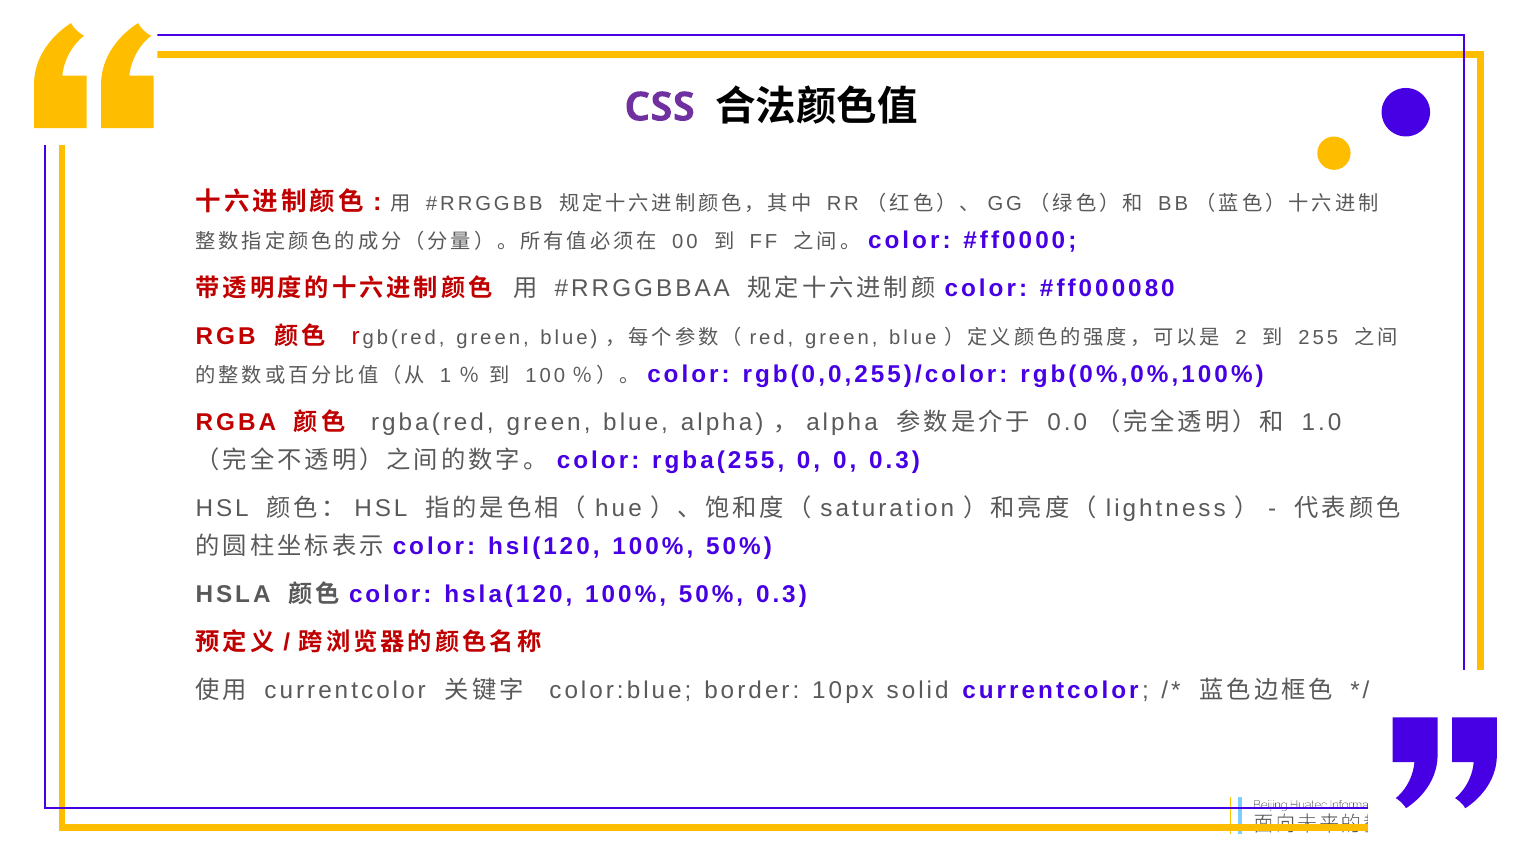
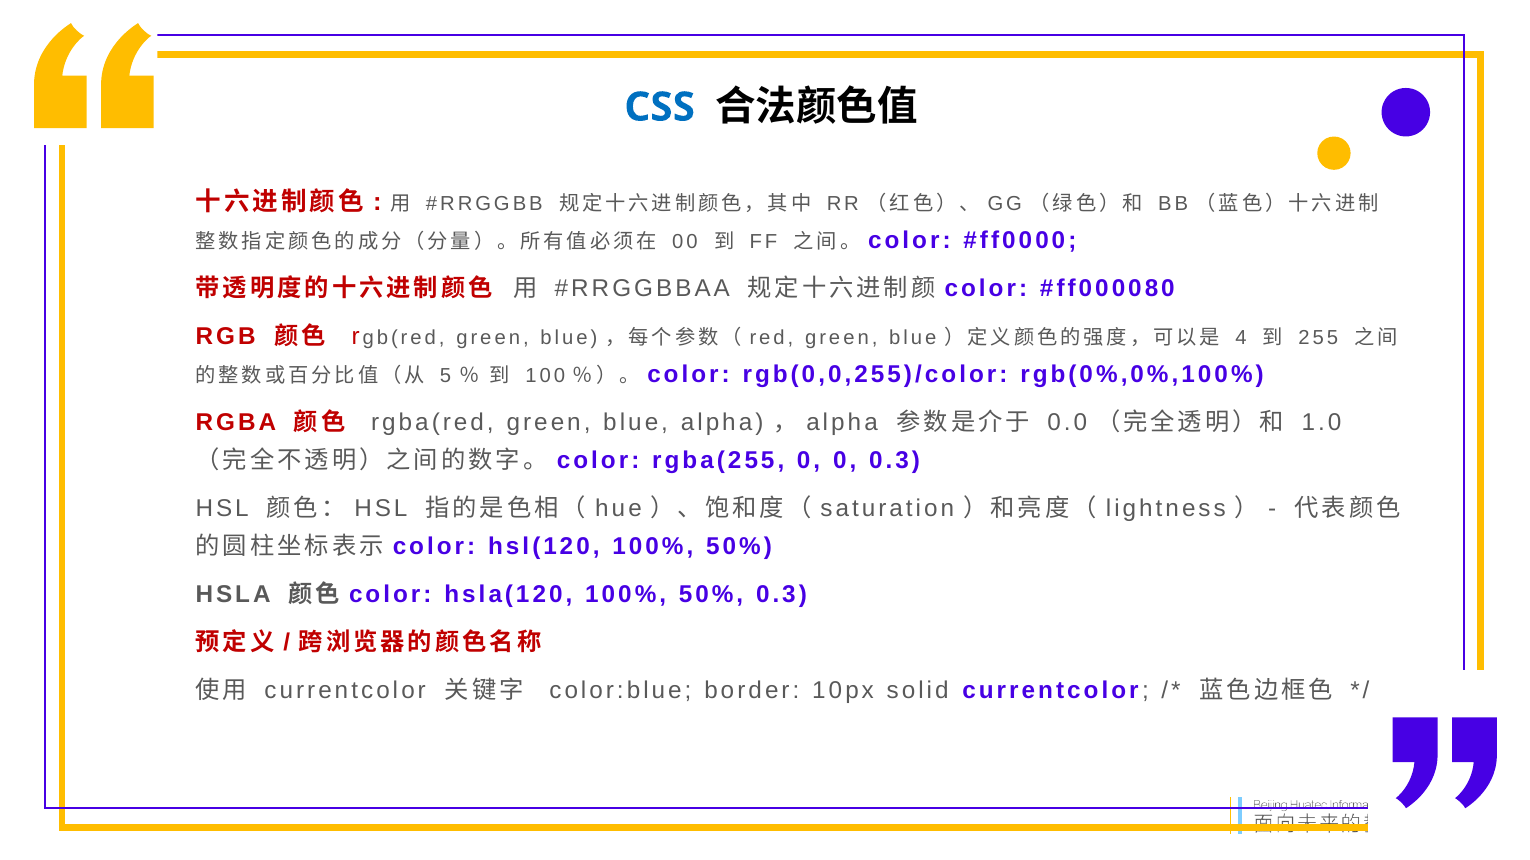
CSS colour: purple -> blue (660, 107)
2: 2 -> 4 (1241, 338)
1: 1 -> 5 (446, 376)
